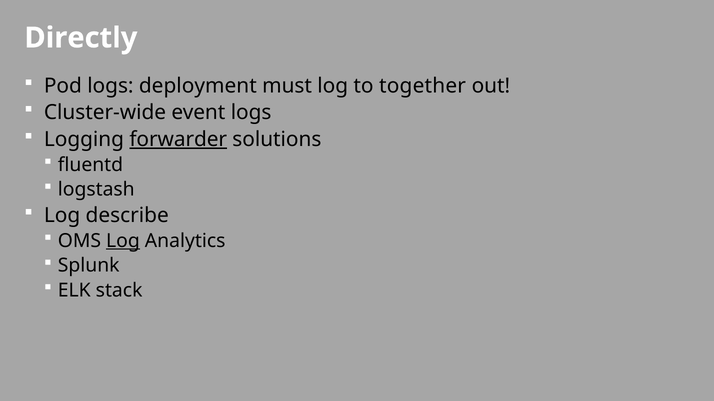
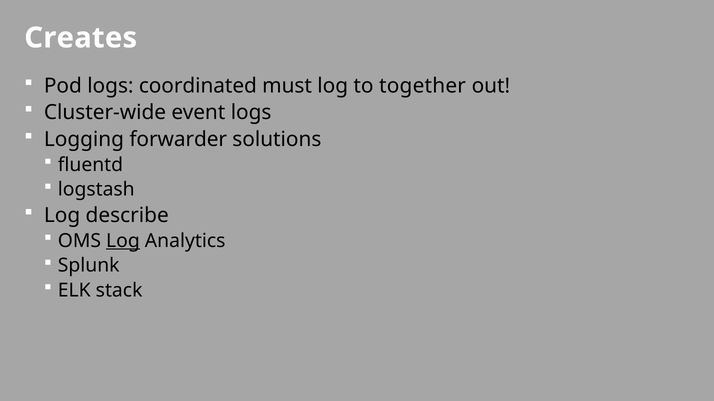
Directly: Directly -> Creates (81, 38)
deployment: deployment -> coordinated (198, 86)
forwarder underline: present -> none (178, 139)
